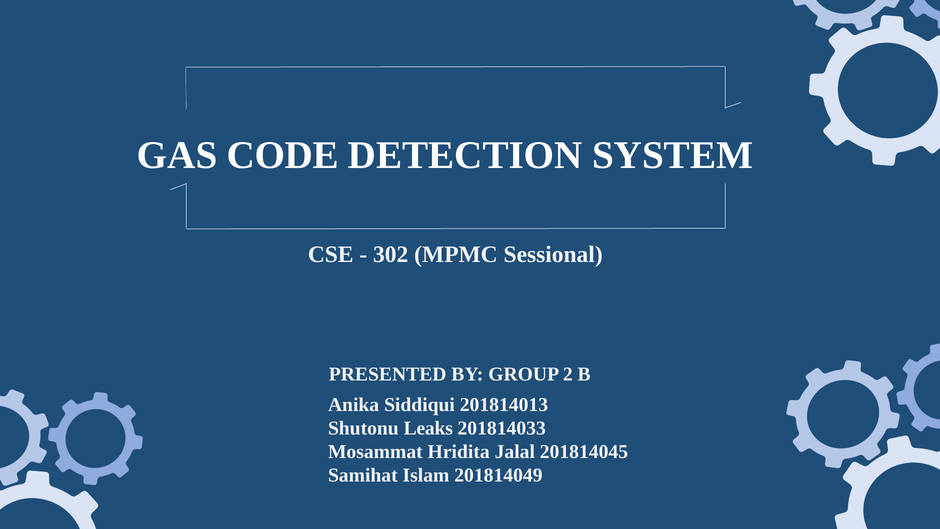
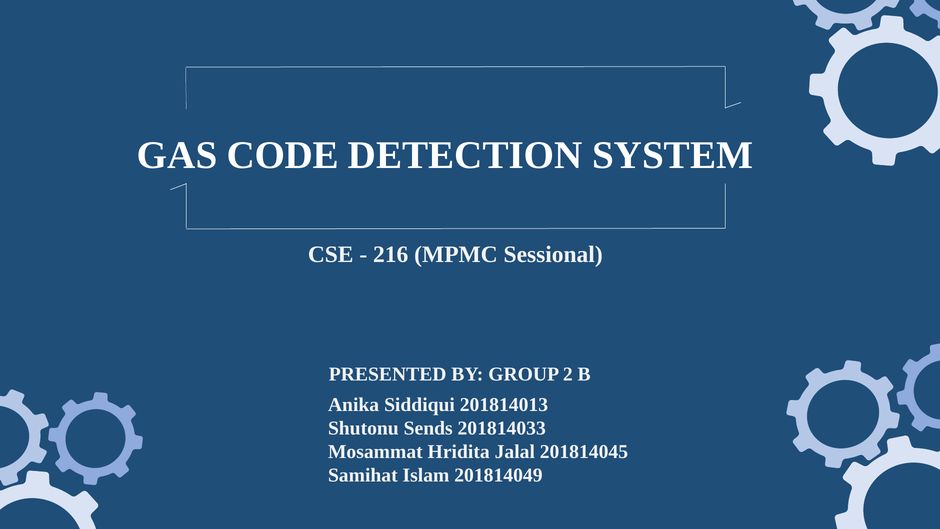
302: 302 -> 216 (391, 255)
Leaks: Leaks -> Sends (428, 428)
